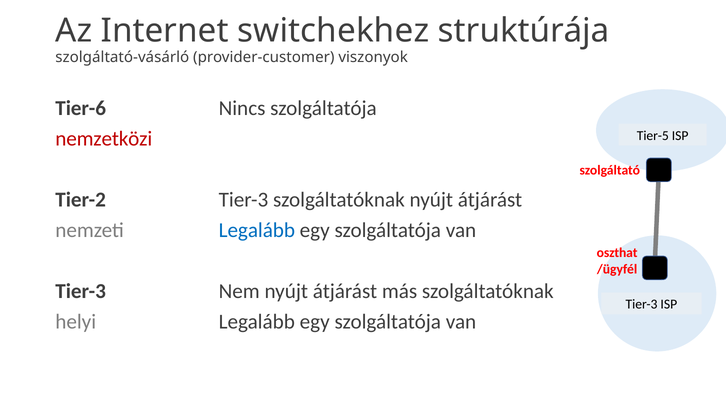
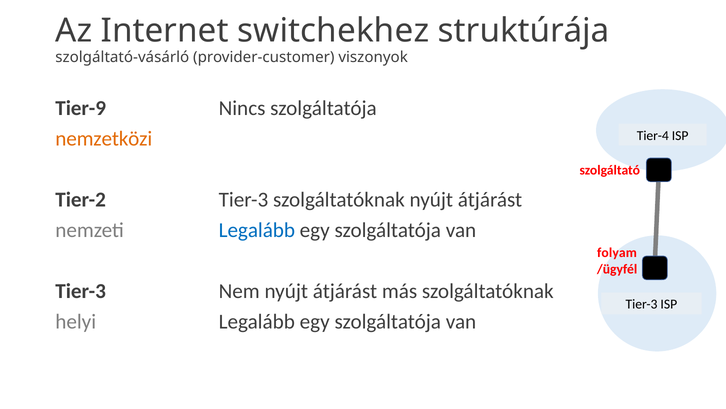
Tier-6: Tier-6 -> Tier-9 (81, 108)
Tier-5: Tier-5 -> Tier-4 (653, 135)
nemzetközi colour: red -> orange (104, 139)
oszthat: oszthat -> folyam (617, 253)
